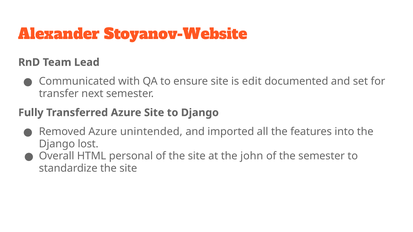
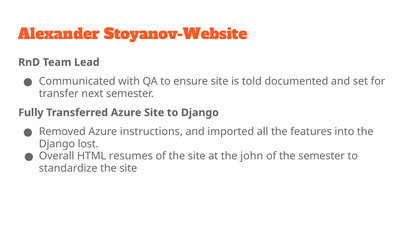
edit: edit -> told (252, 81)
unintended: unintended -> instructions (151, 132)
personal: personal -> resumes (131, 156)
